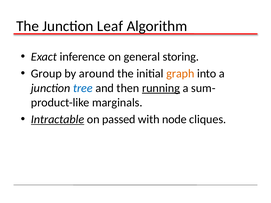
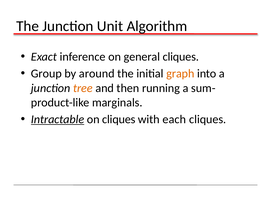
Leaf: Leaf -> Unit (110, 26)
general storing: storing -> cliques (181, 57)
tree colour: blue -> orange (83, 88)
running underline: present -> none (161, 88)
on passed: passed -> cliques (119, 120)
node: node -> each (174, 120)
